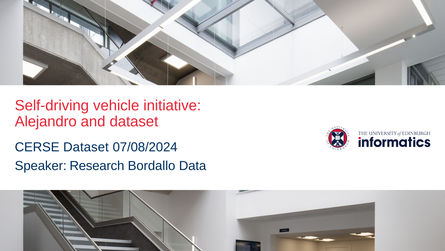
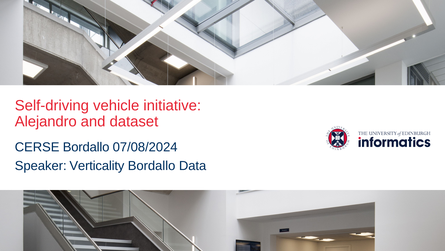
CERSE Dataset: Dataset -> Bordallo (86, 147)
Research: Research -> Verticality (97, 165)
